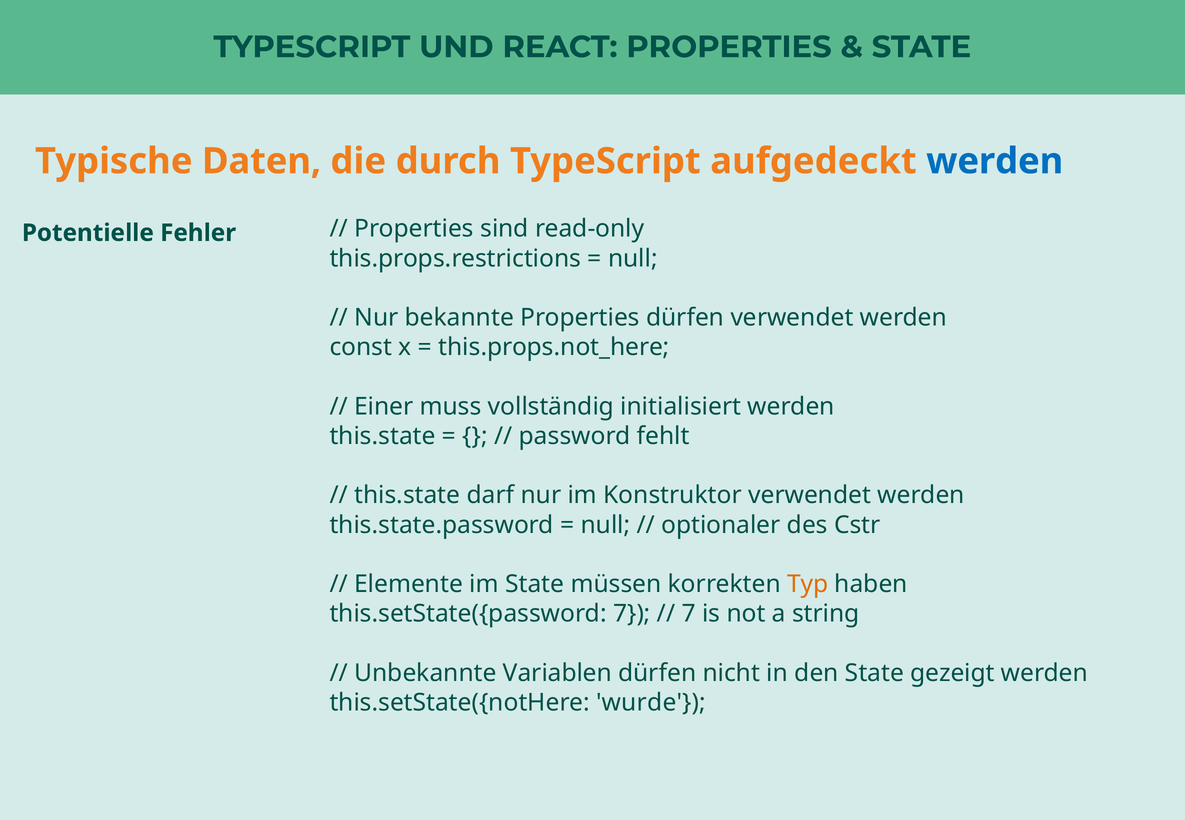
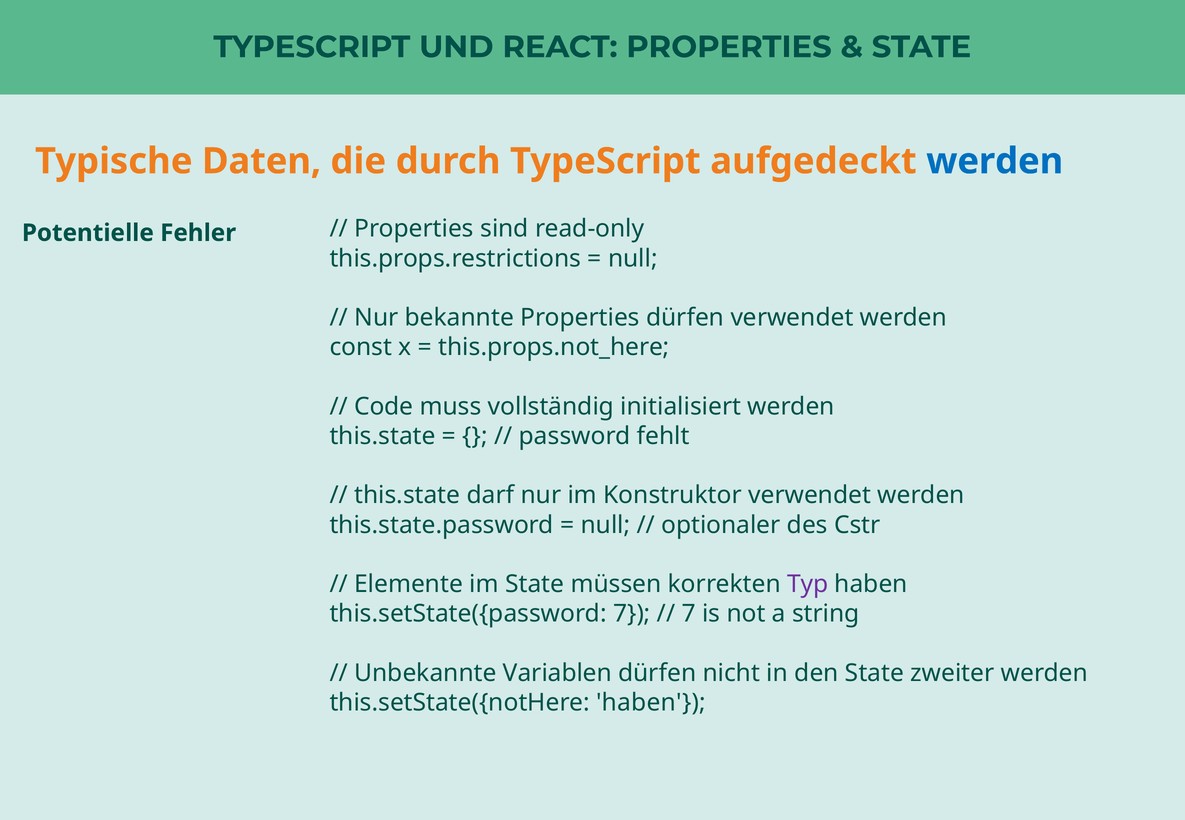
Einer: Einer -> Code (384, 407)
Typ colour: orange -> purple (808, 584)
gezeigt: gezeigt -> zweiter (952, 673)
this.setState({notHere wurde: wurde -> haben (651, 703)
